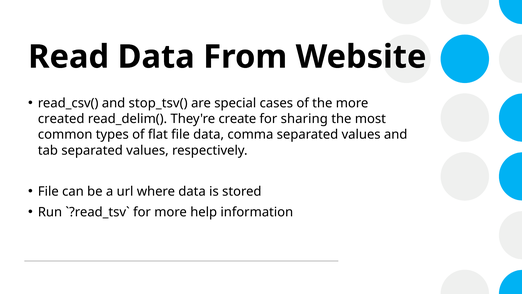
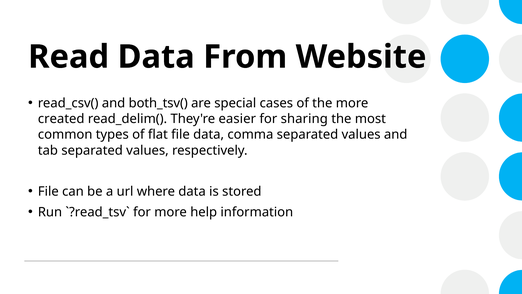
stop_tsv(: stop_tsv( -> both_tsv( (158, 103)
create: create -> easier (237, 119)
